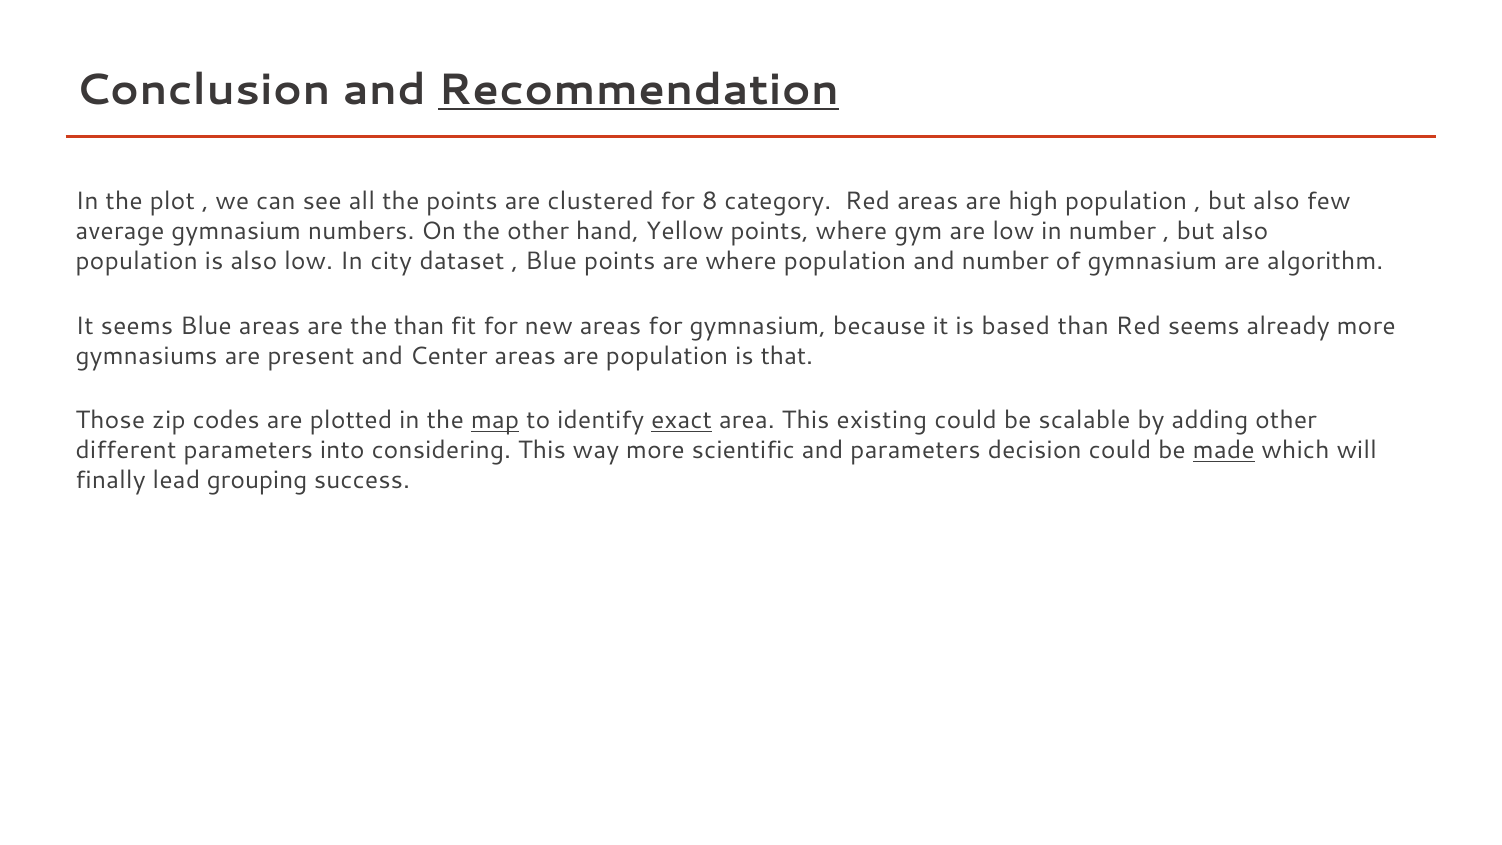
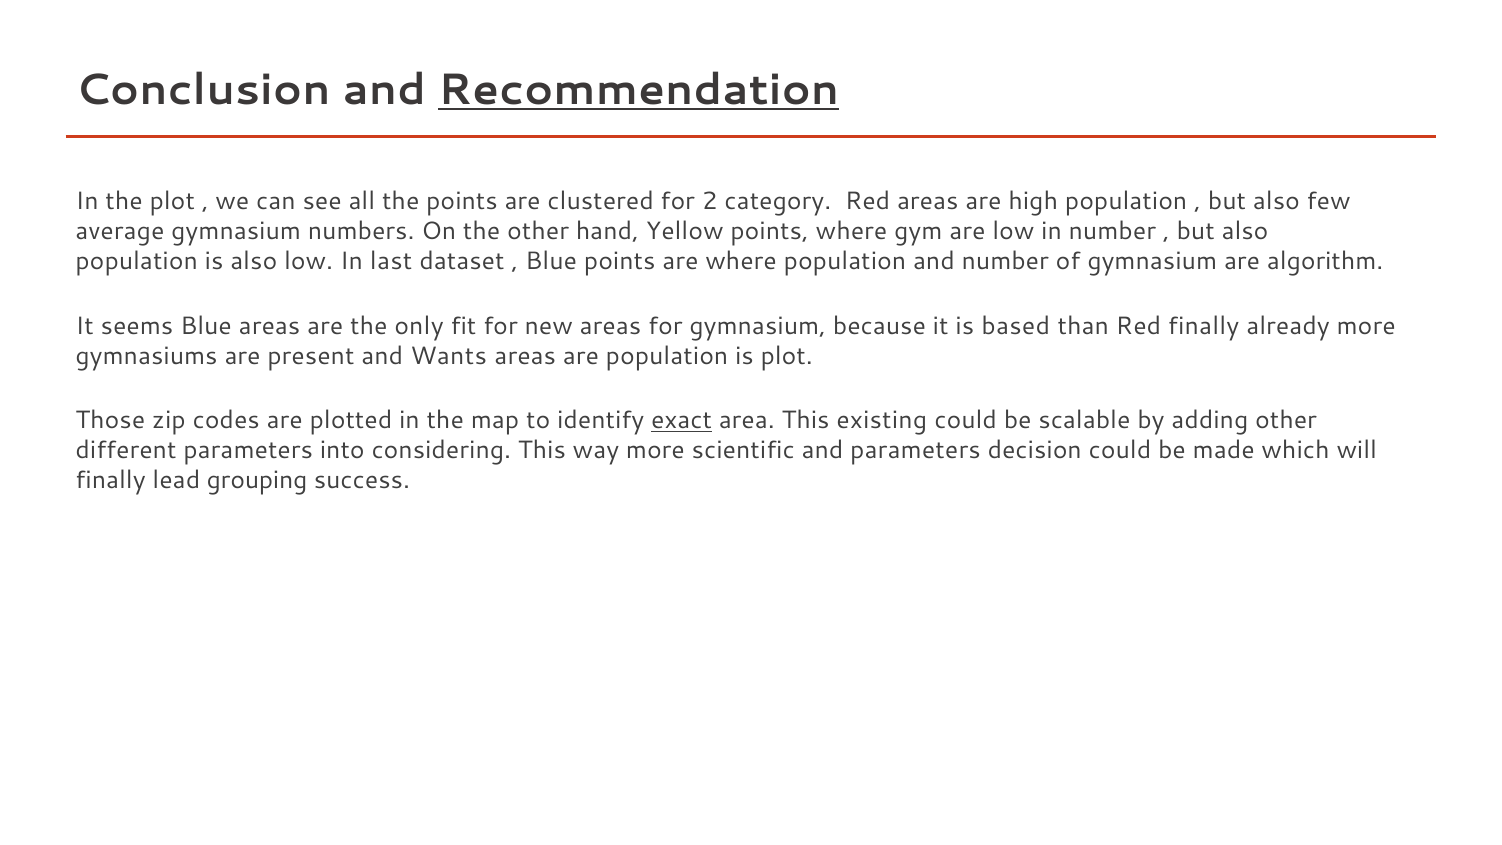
8: 8 -> 2 (710, 202)
city: city -> last (391, 262)
the than: than -> only (419, 326)
Red seems: seems -> finally (1204, 326)
Center: Center -> Wants (449, 356)
is that: that -> plot (787, 356)
map underline: present -> none (495, 420)
made underline: present -> none (1224, 451)
